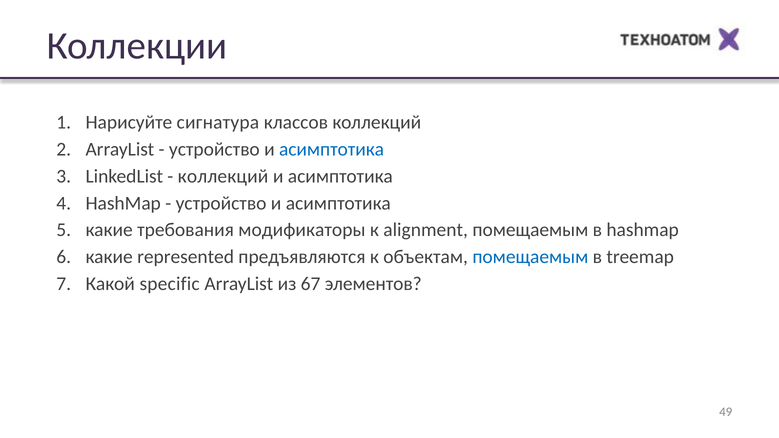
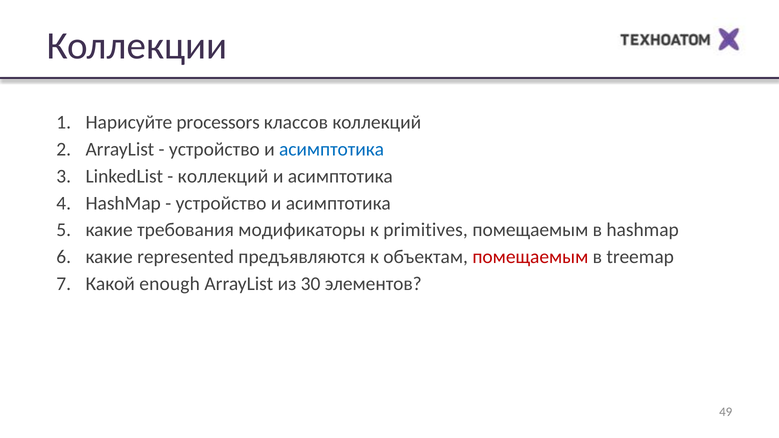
сигнатура: сигнатура -> processors (218, 123)
alignment: alignment -> primitives (426, 230)
помещаемым colour: blue -> red (530, 257)
specific: specific -> enough (170, 284)
67: 67 -> 30 (311, 284)
